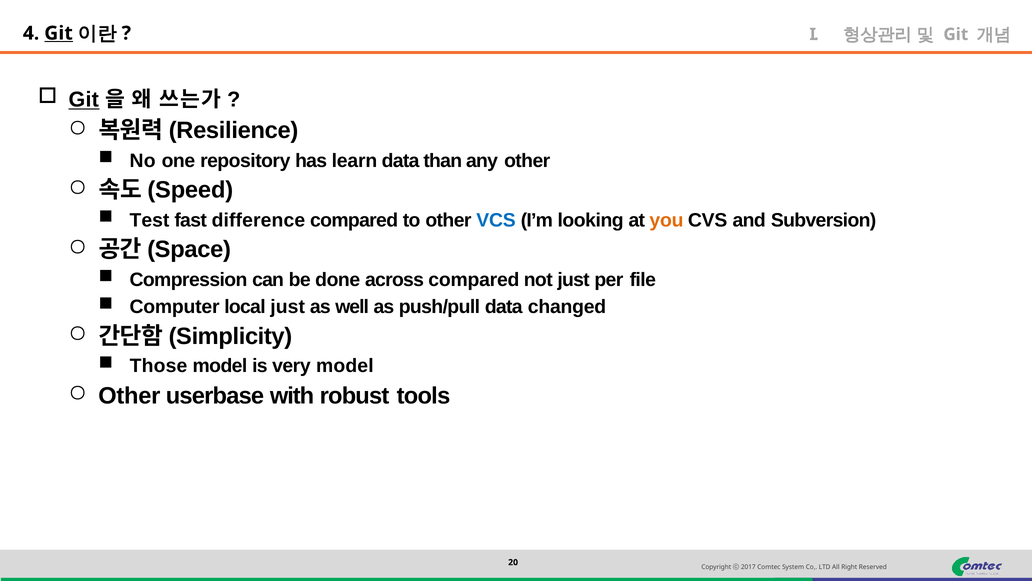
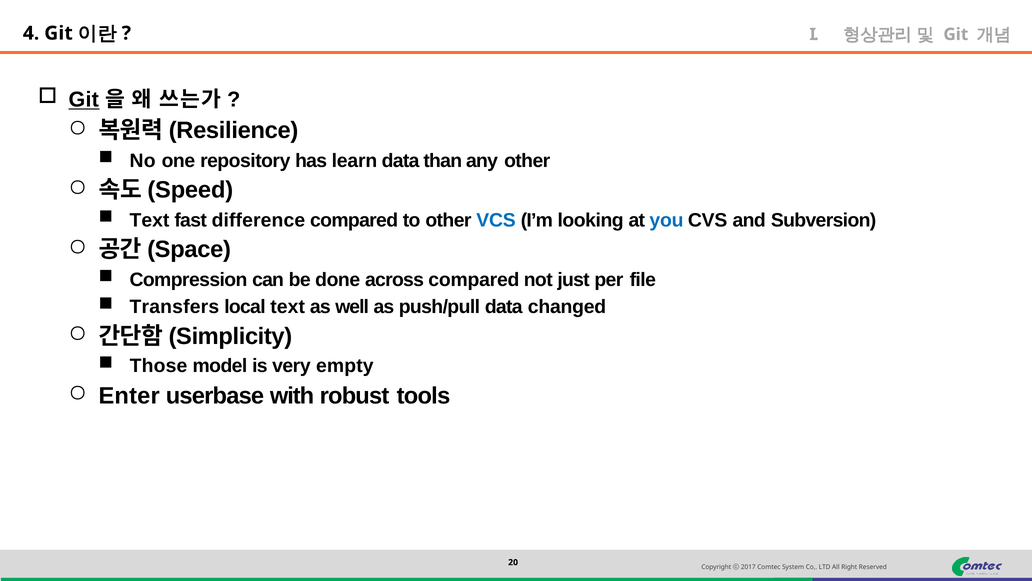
Git underline: present -> none (59, 33)
Test: Test -> Text (149, 220)
you colour: orange -> blue (666, 220)
Computer: Computer -> Transfers (174, 307)
local just: just -> text (288, 307)
very model: model -> empty (345, 366)
Other: Other -> Enter (129, 396)
